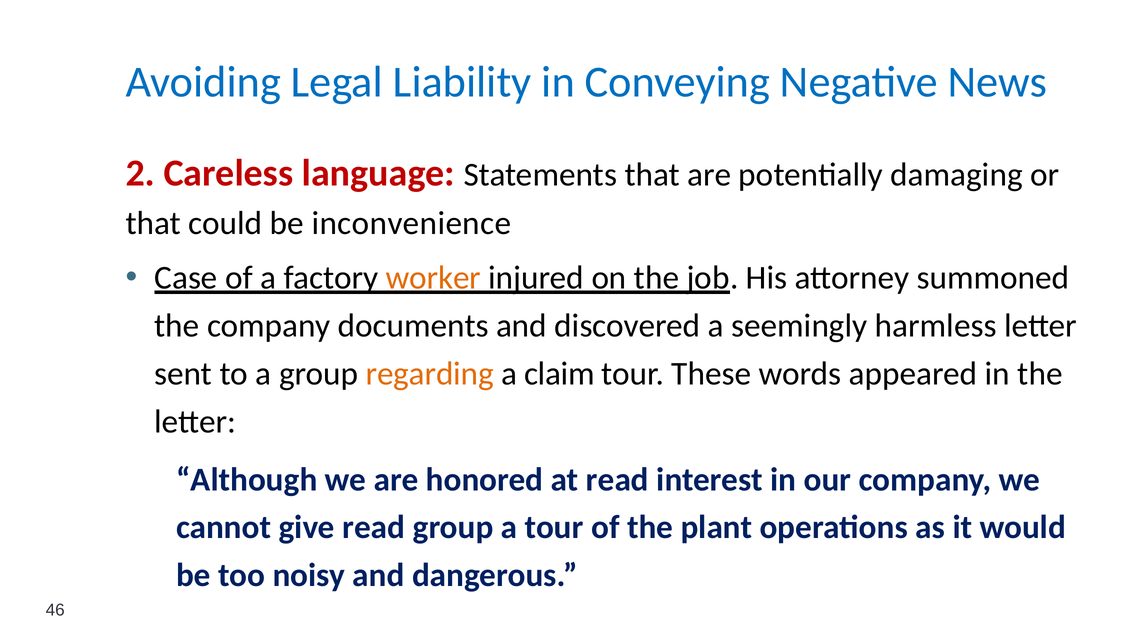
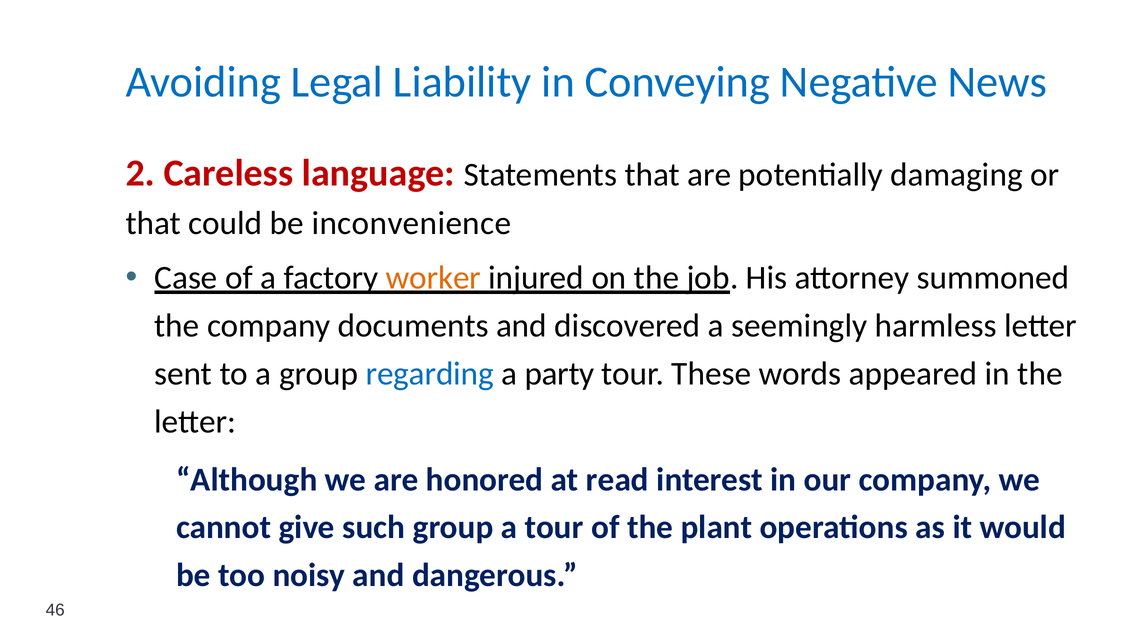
regarding colour: orange -> blue (430, 374)
claim: claim -> party (559, 374)
give read: read -> such (374, 527)
